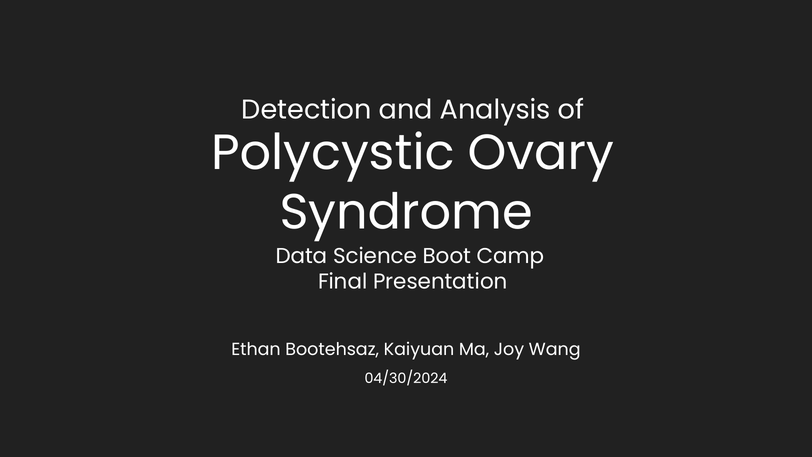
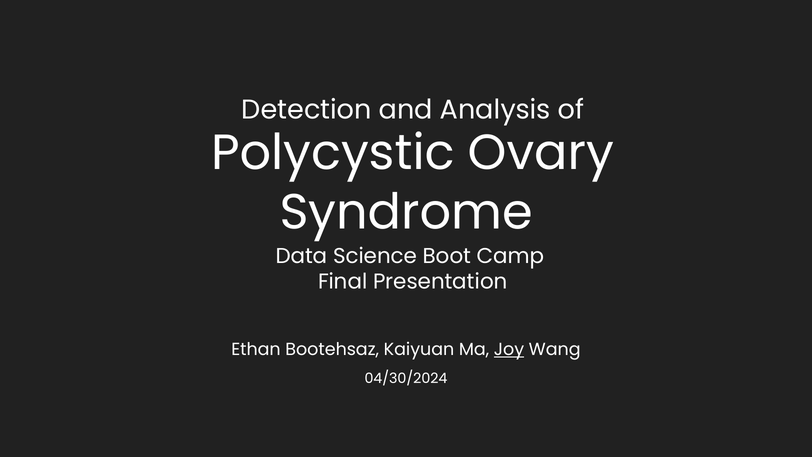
Joy underline: none -> present (509, 349)
